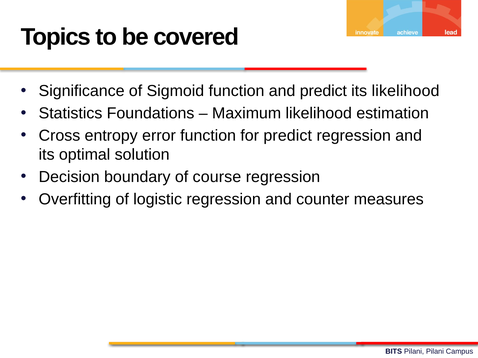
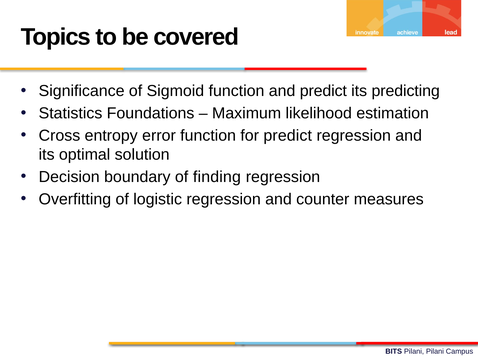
its likelihood: likelihood -> predicting (406, 91)
course: course -> finding (217, 177)
